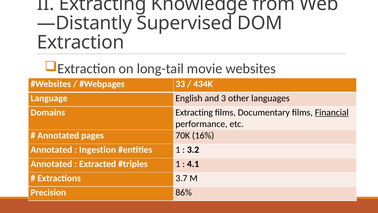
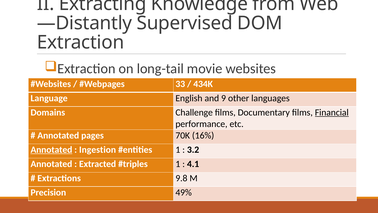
3: 3 -> 9 (224, 98)
Domains Extracting: Extracting -> Challenge (194, 112)
Annotated underline: none -> present (51, 149)
3.7: 3.7 -> 9.8 (181, 178)
86%: 86% -> 49% (184, 192)
